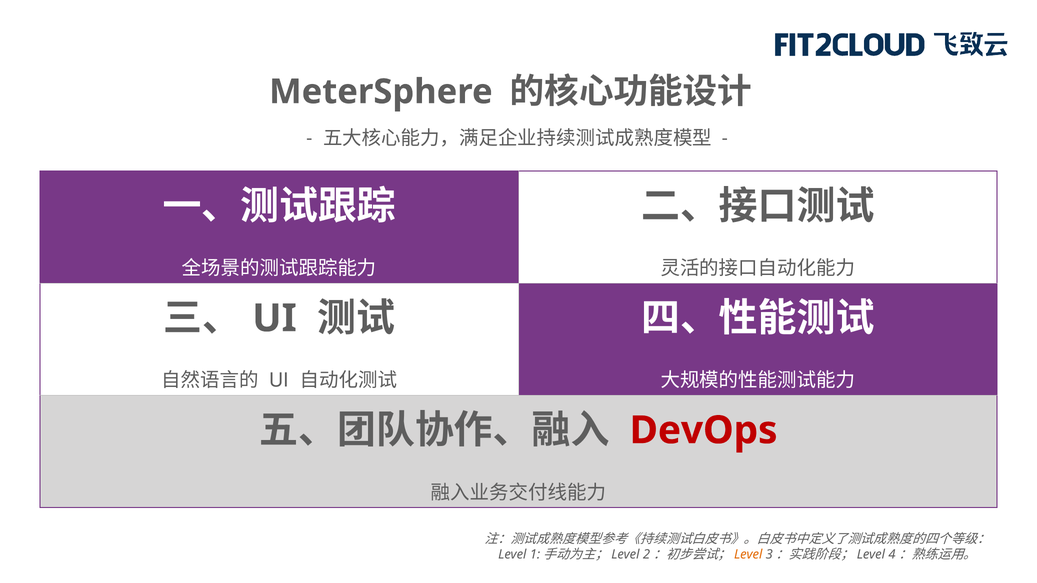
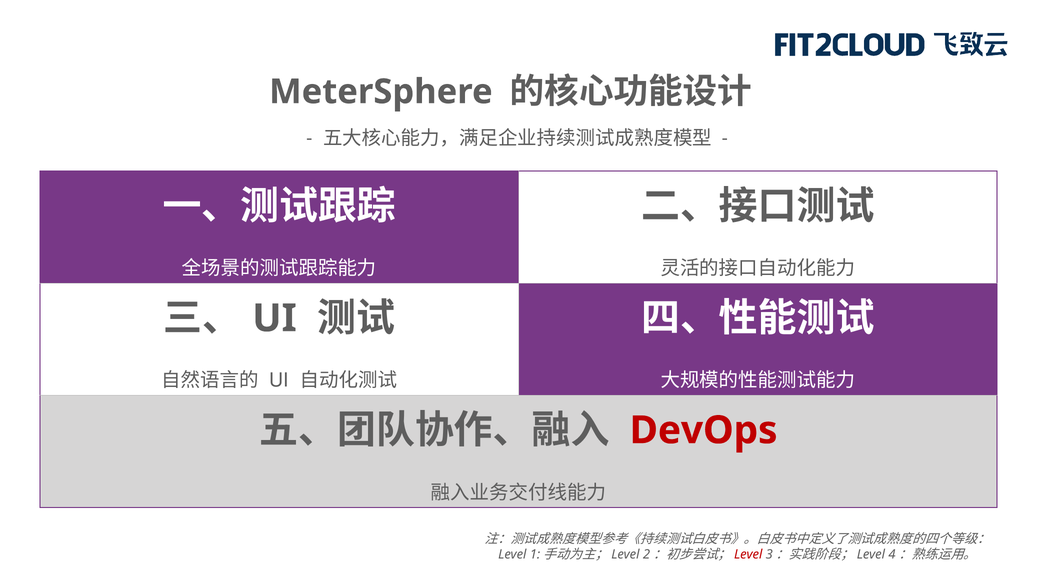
Level colour: orange -> red (748, 555)
